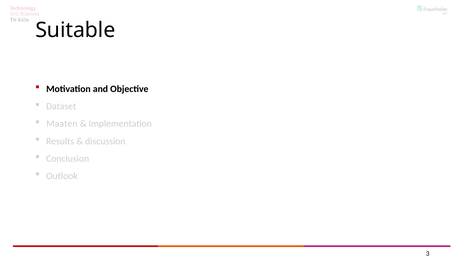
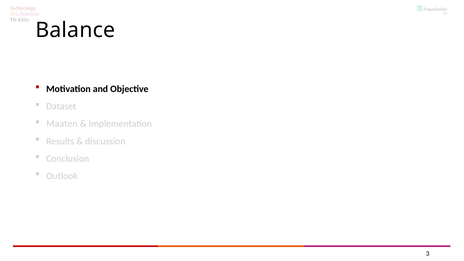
Suitable: Suitable -> Balance (75, 30)
